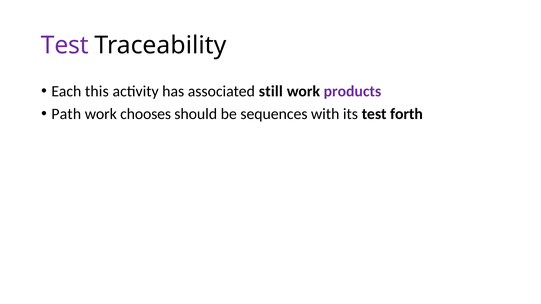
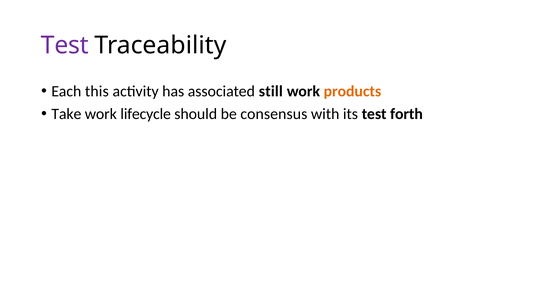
products colour: purple -> orange (352, 91)
Path: Path -> Take (66, 114)
chooses: chooses -> lifecycle (146, 114)
sequences: sequences -> consensus (274, 114)
